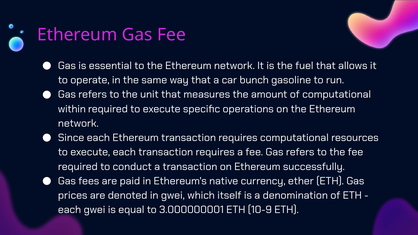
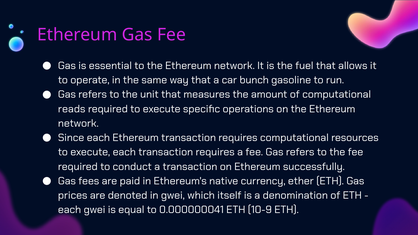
within: within -> reads (72, 109)
3.000000001: 3.000000001 -> 0.000000041 (191, 210)
